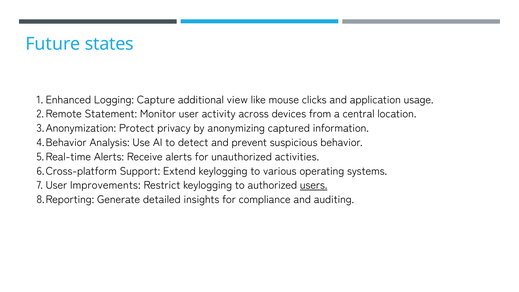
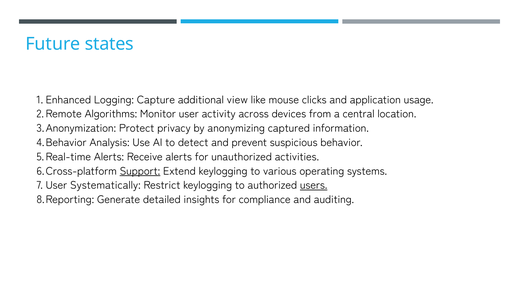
Statement: Statement -> Algorithms (111, 114)
Support underline: none -> present (140, 171)
Improvements: Improvements -> Systematically (105, 185)
